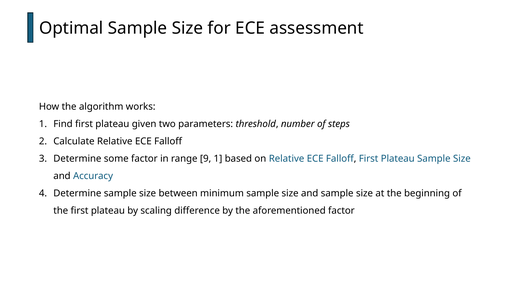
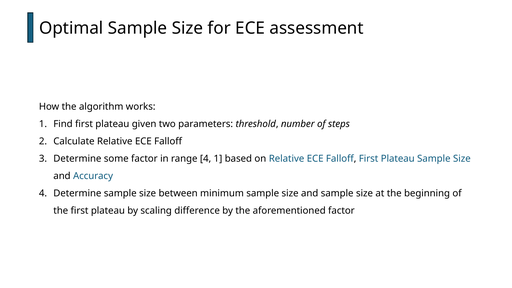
range 9: 9 -> 4 (206, 159)
